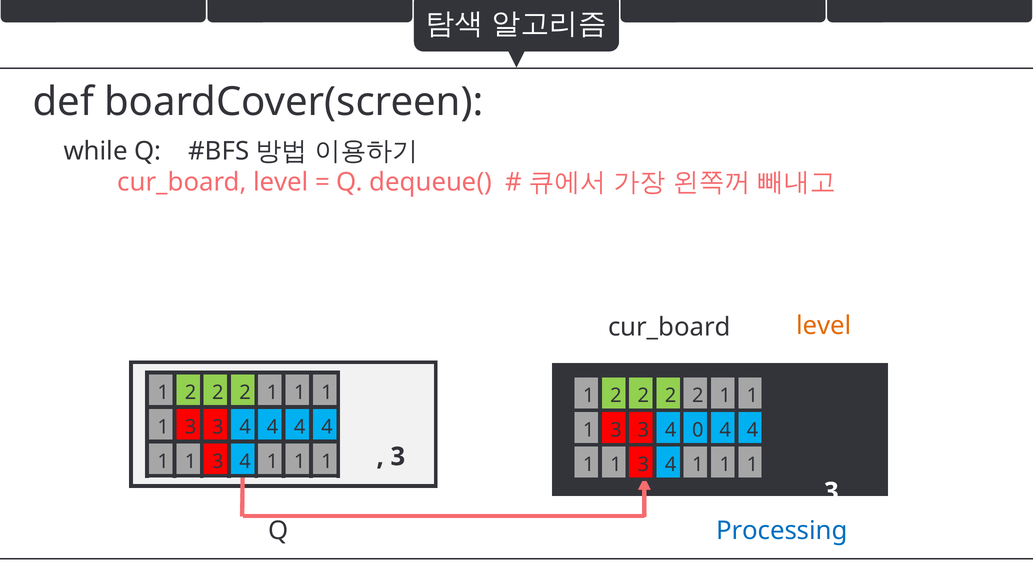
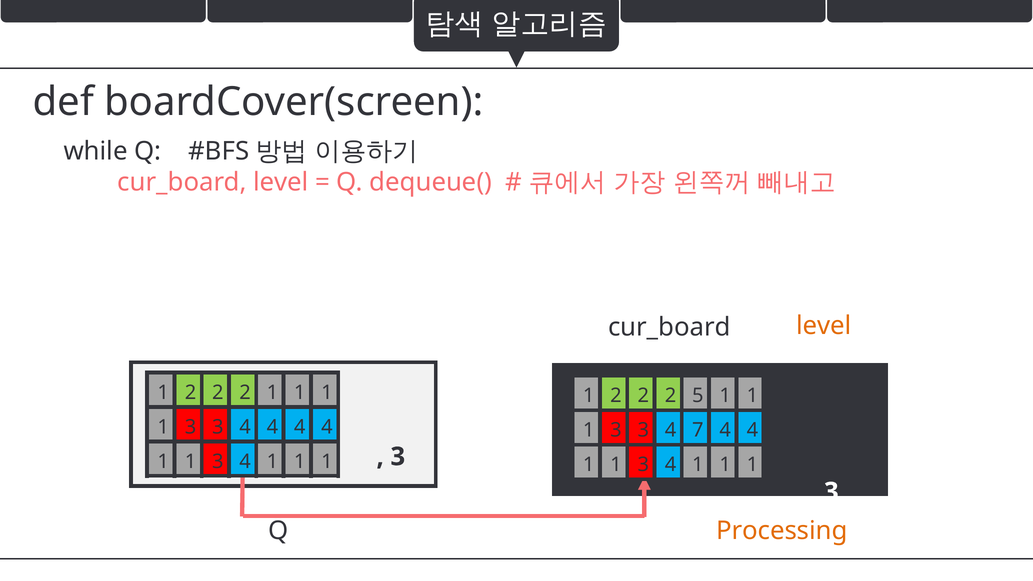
2 2 2 2: 2 -> 5 (698, 396)
0: 0 -> 7 (698, 430)
Processing colour: blue -> orange (782, 531)
